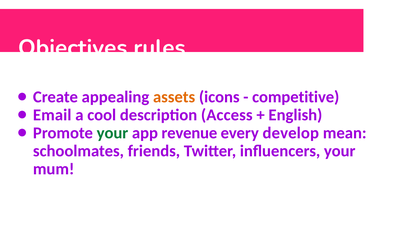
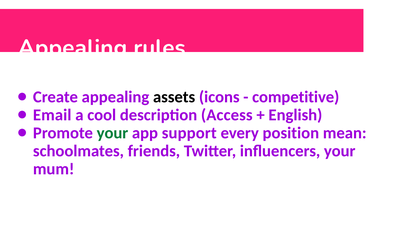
Objectives: Objectives -> Appealing (73, 48)
assets colour: orange -> black (174, 97)
revenue: revenue -> support (189, 133)
develop: develop -> position (291, 133)
